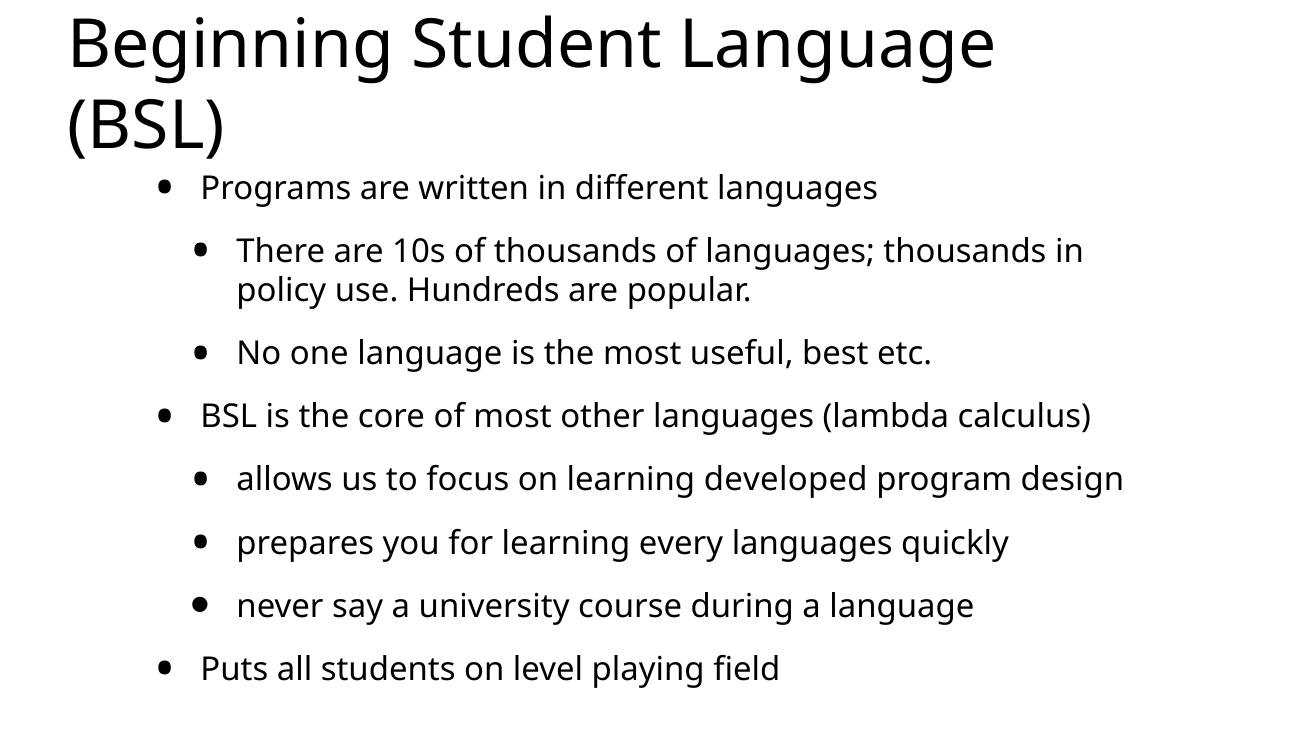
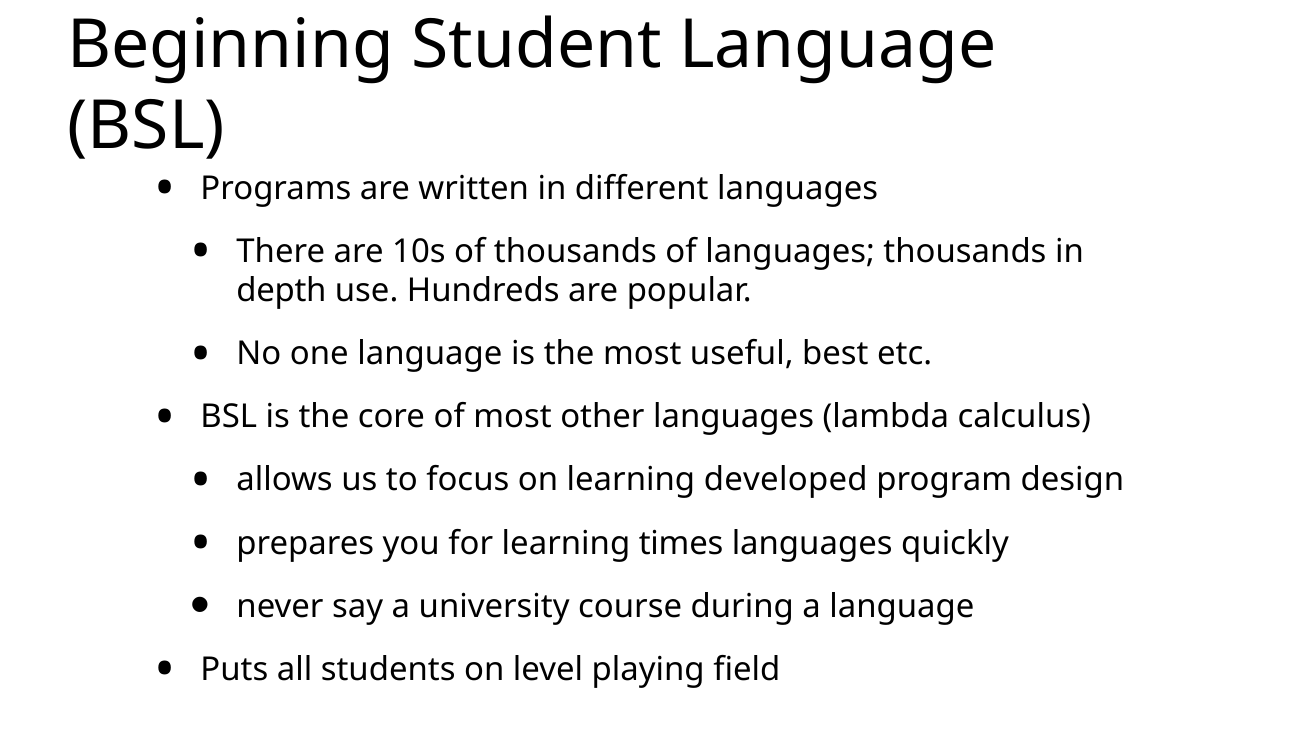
policy: policy -> depth (282, 291)
every: every -> times (681, 543)
